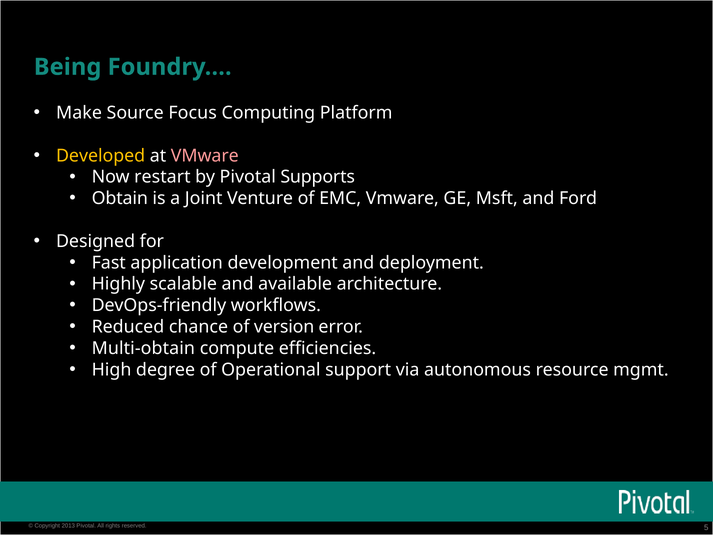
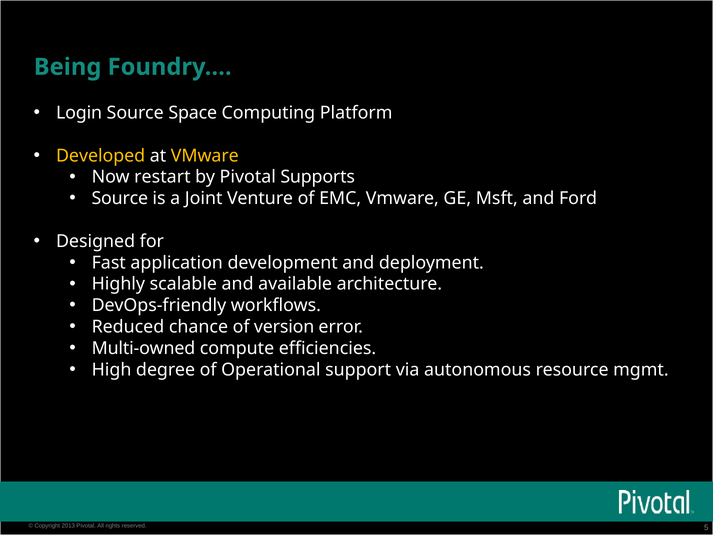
Make: Make -> Login (79, 113)
Focus: Focus -> Space (193, 113)
VMware colour: pink -> yellow (205, 156)
Obtain: Obtain -> Source (120, 198)
Multi-obtain: Multi-obtain -> Multi-owned (143, 348)
